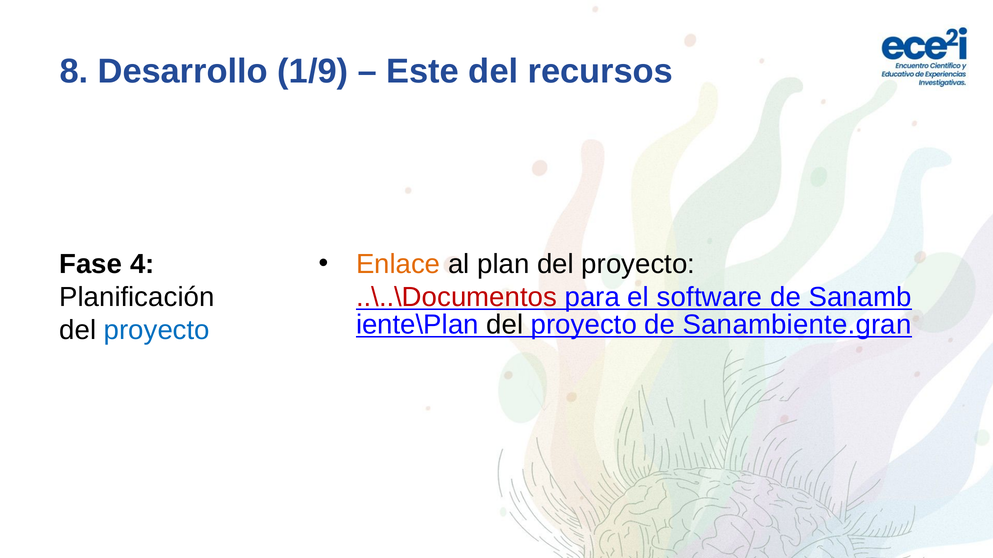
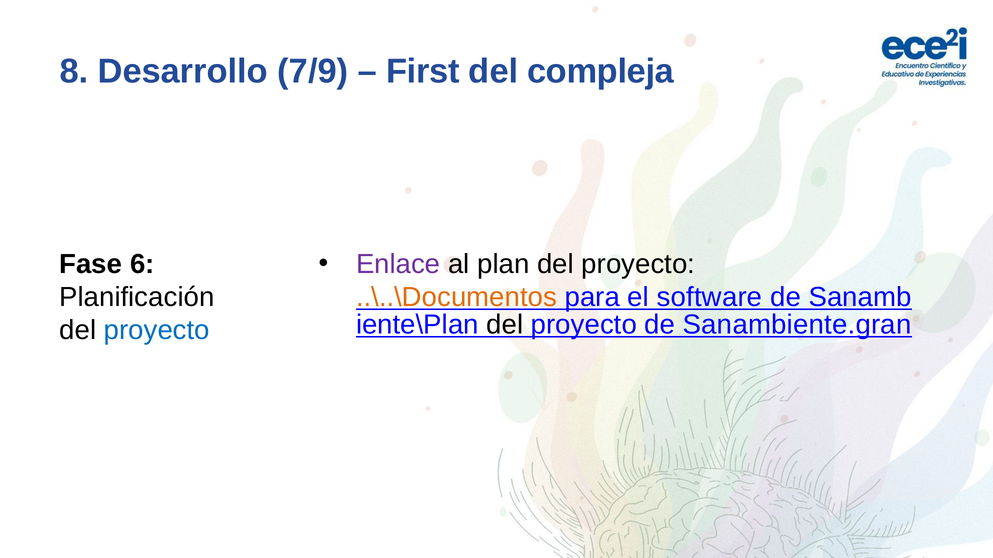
1/9: 1/9 -> 7/9 (313, 71)
Este: Este -> First (423, 71)
recursos: recursos -> compleja (601, 71)
Enlace colour: orange -> purple (398, 264)
4: 4 -> 6 (142, 264)
..\..\Documentos colour: red -> orange (456, 298)
